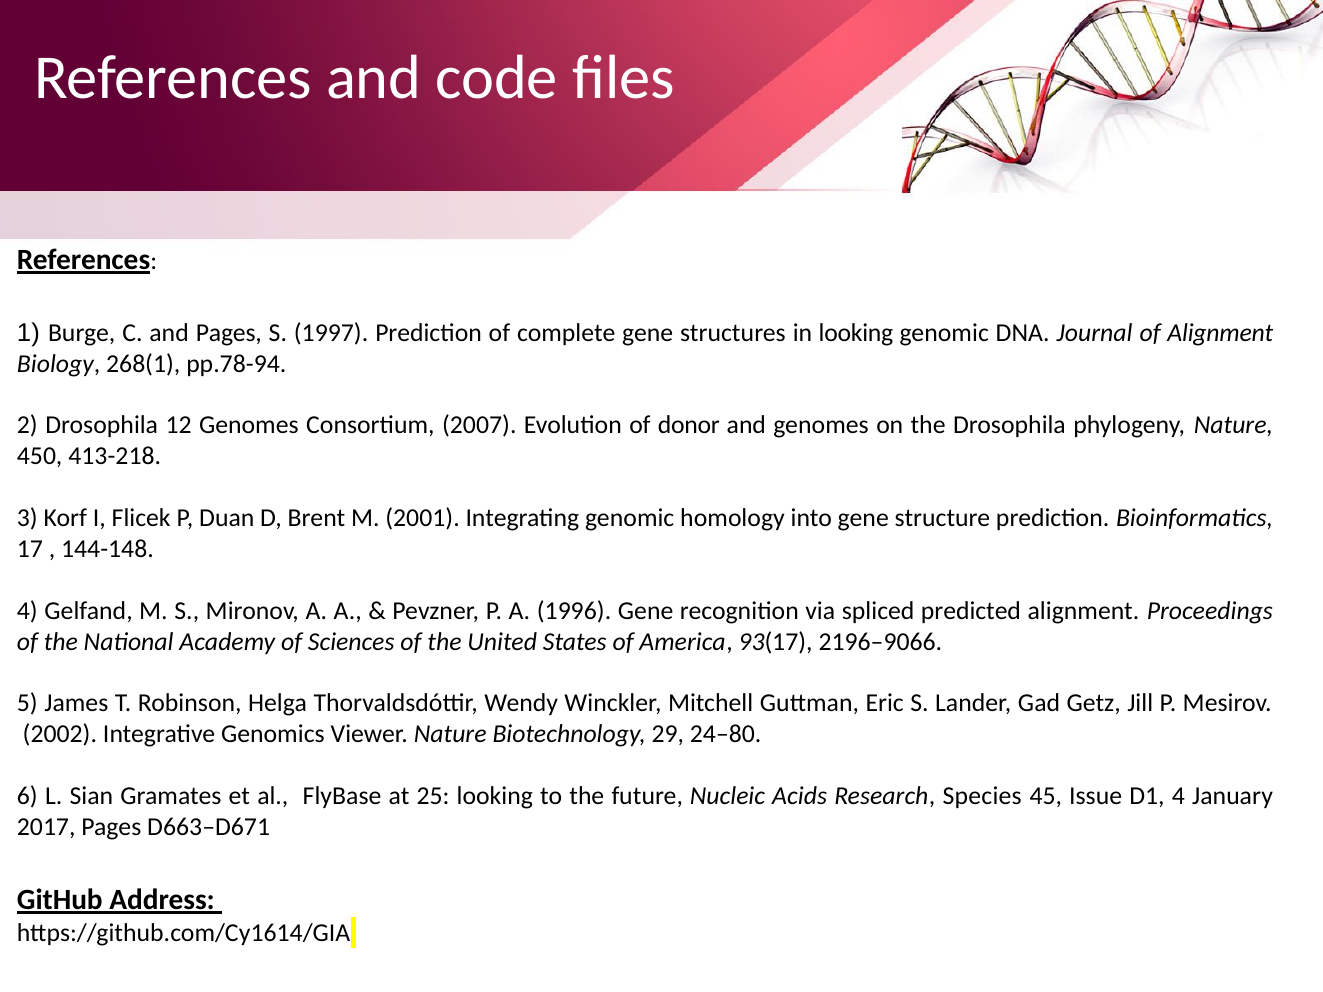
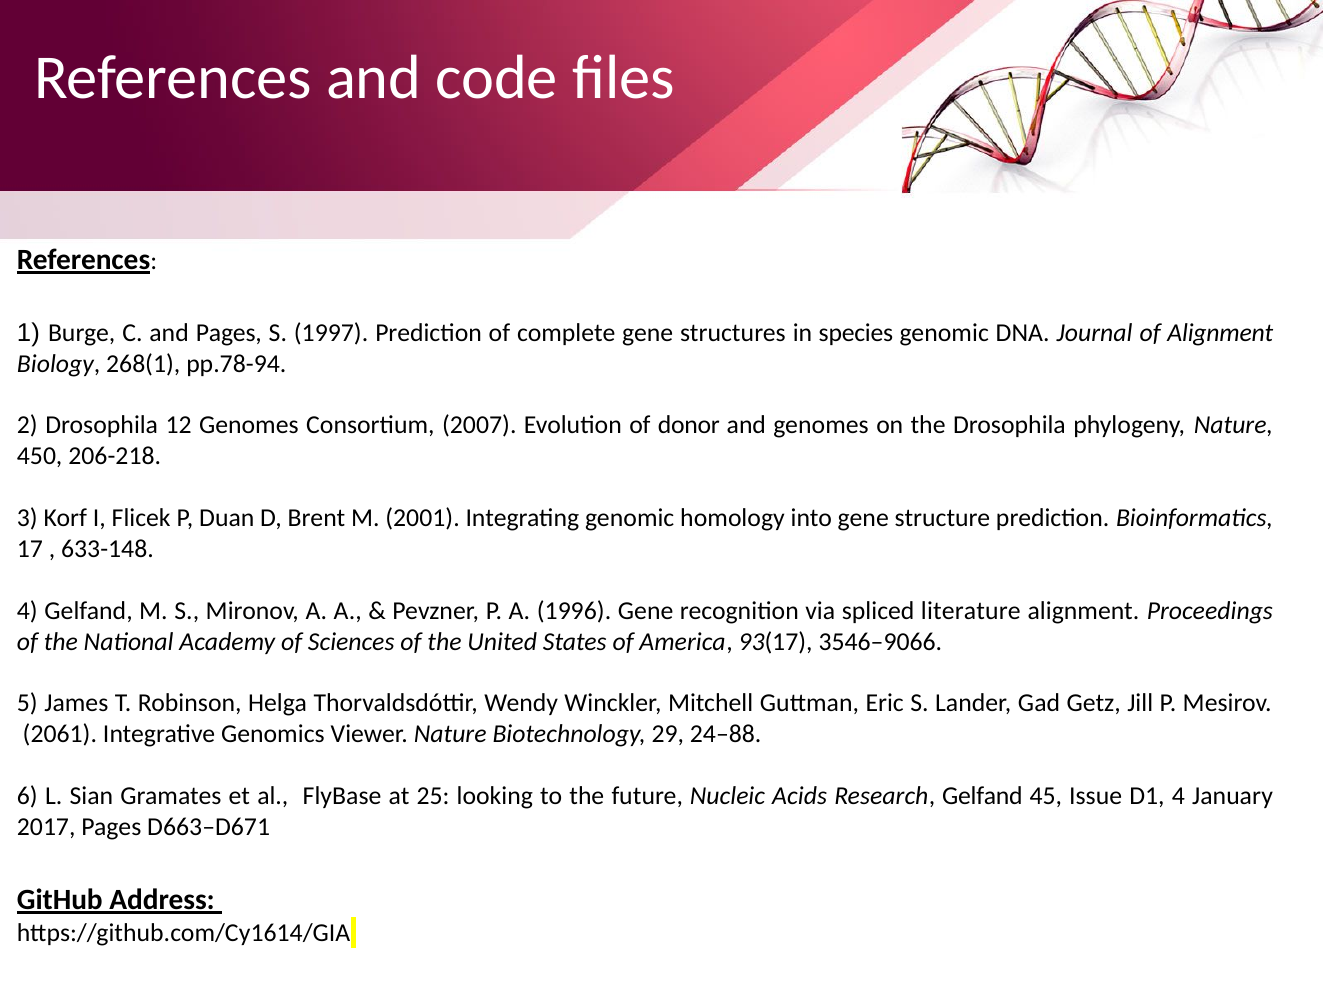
in looking: looking -> species (856, 333)
413-218: 413-218 -> 206-218 (115, 456)
144-148: 144-148 -> 633-148 (107, 549)
predicted: predicted -> literature (971, 611)
2196–9066: 2196–9066 -> 3546–9066 (880, 642)
2002: 2002 -> 2061 (60, 734)
24–80: 24–80 -> 24–88 (726, 734)
Research Species: Species -> Gelfand (982, 796)
